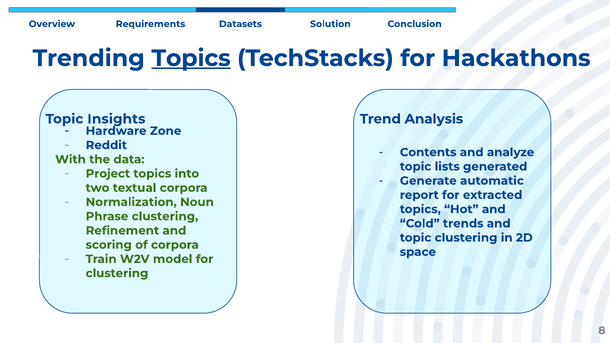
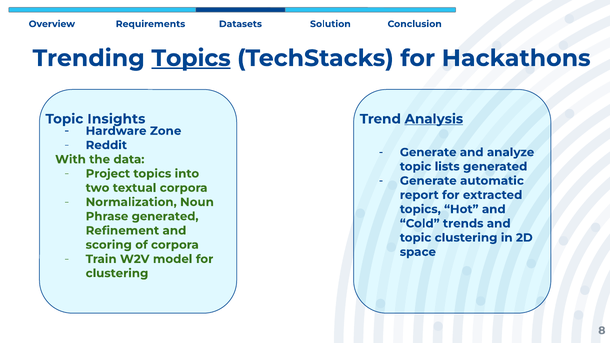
Analysis underline: none -> present (434, 119)
Contents: Contents -> Generate (428, 152)
Phrase clustering: clustering -> generated (165, 216)
